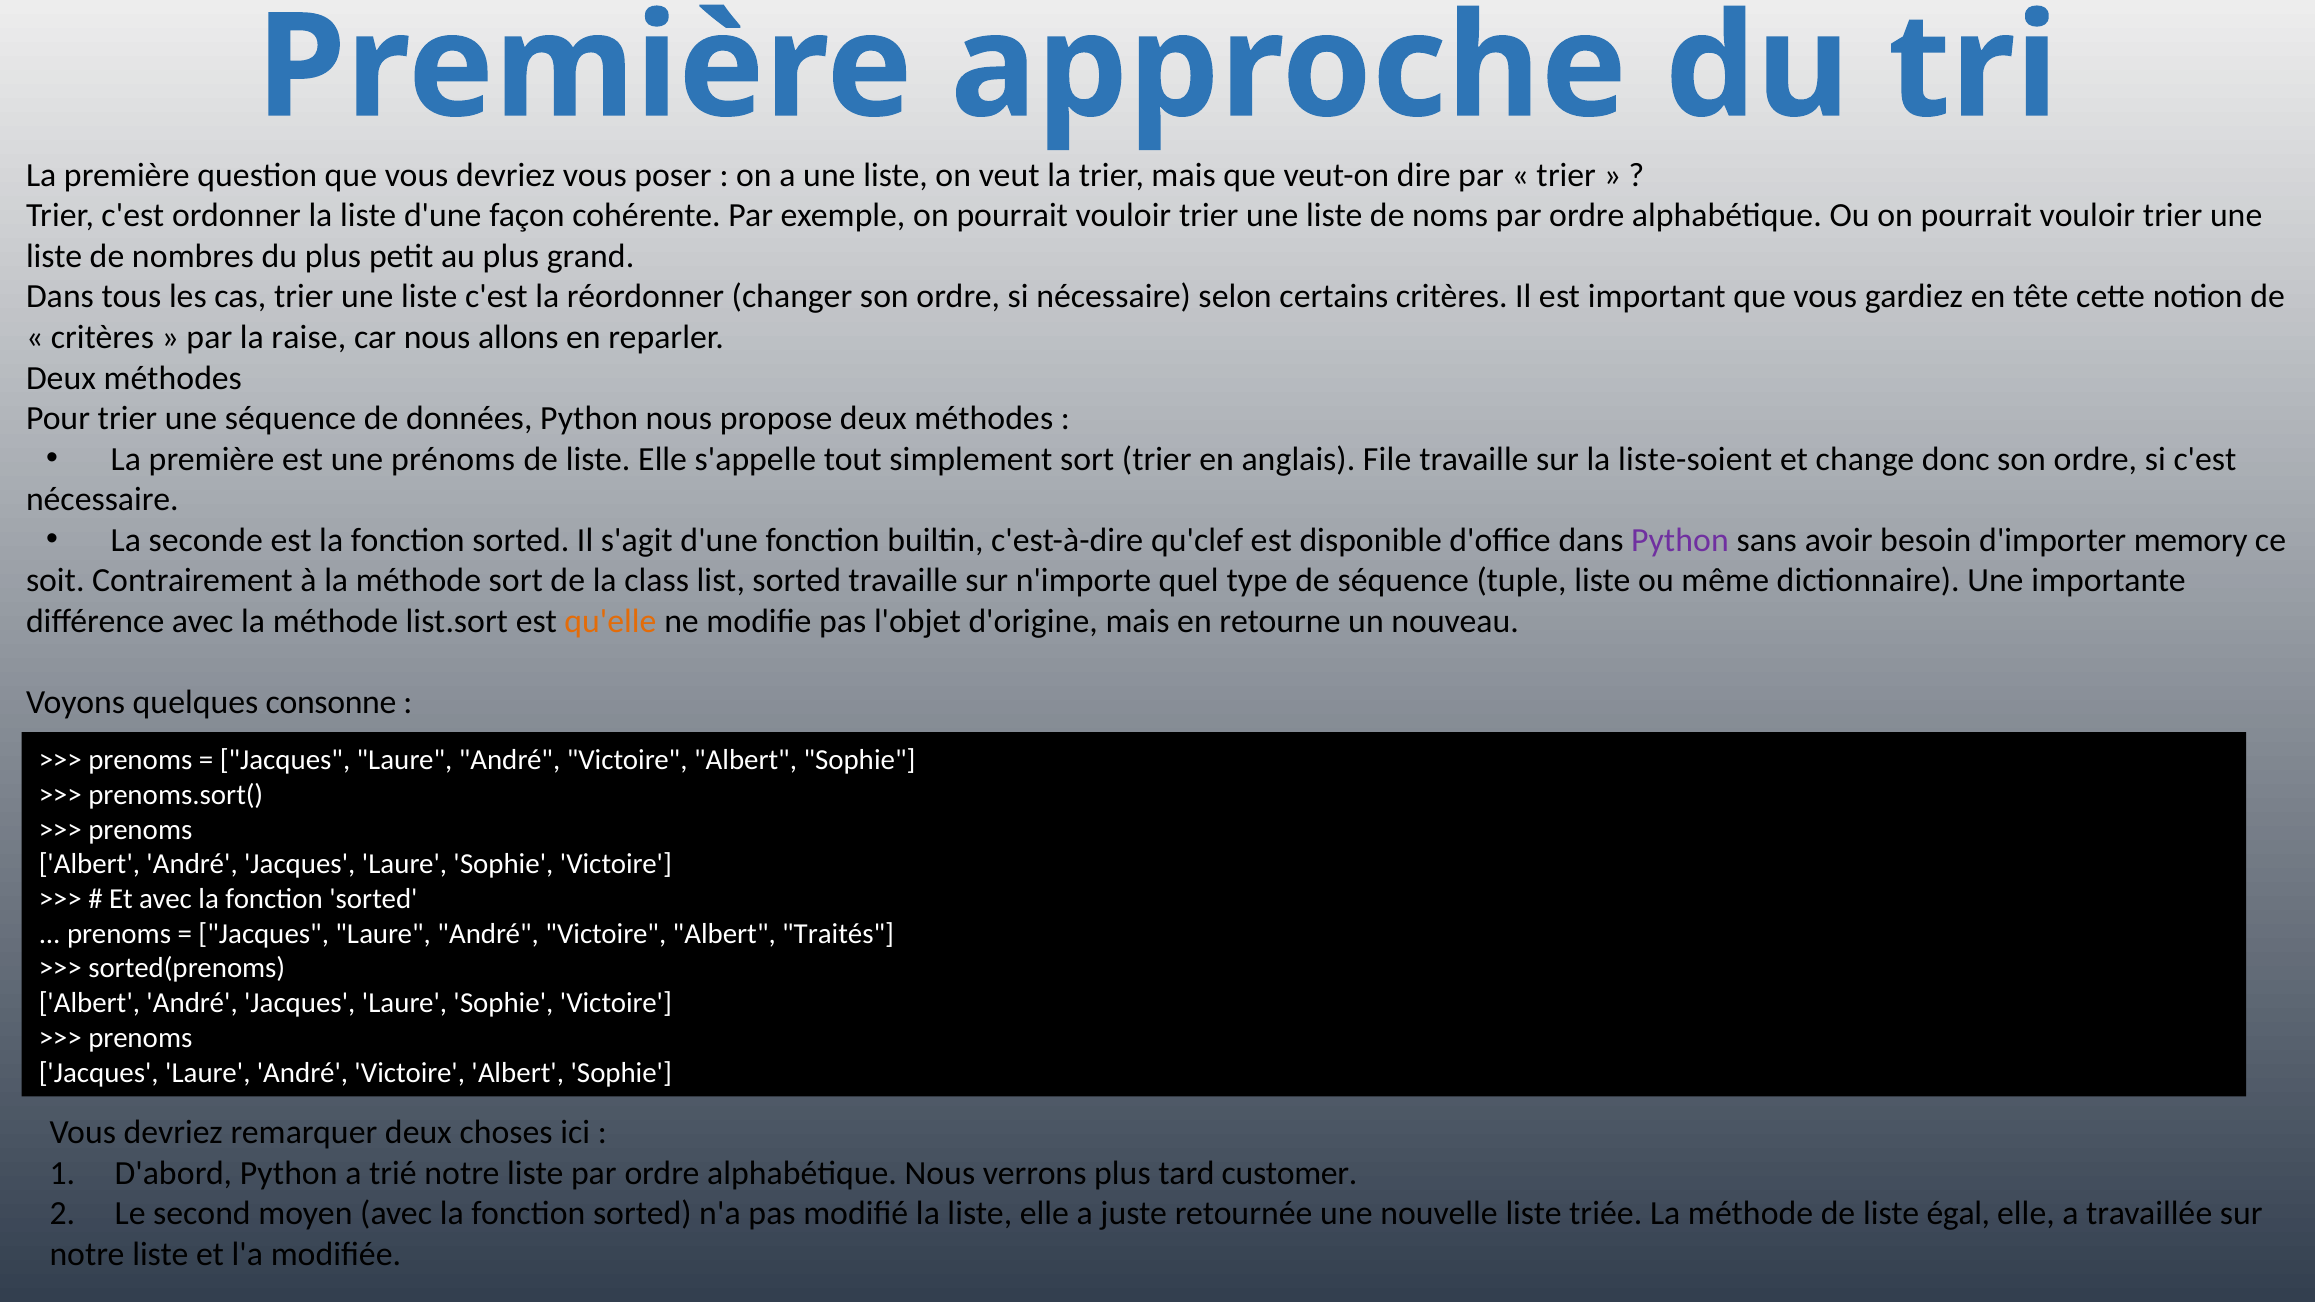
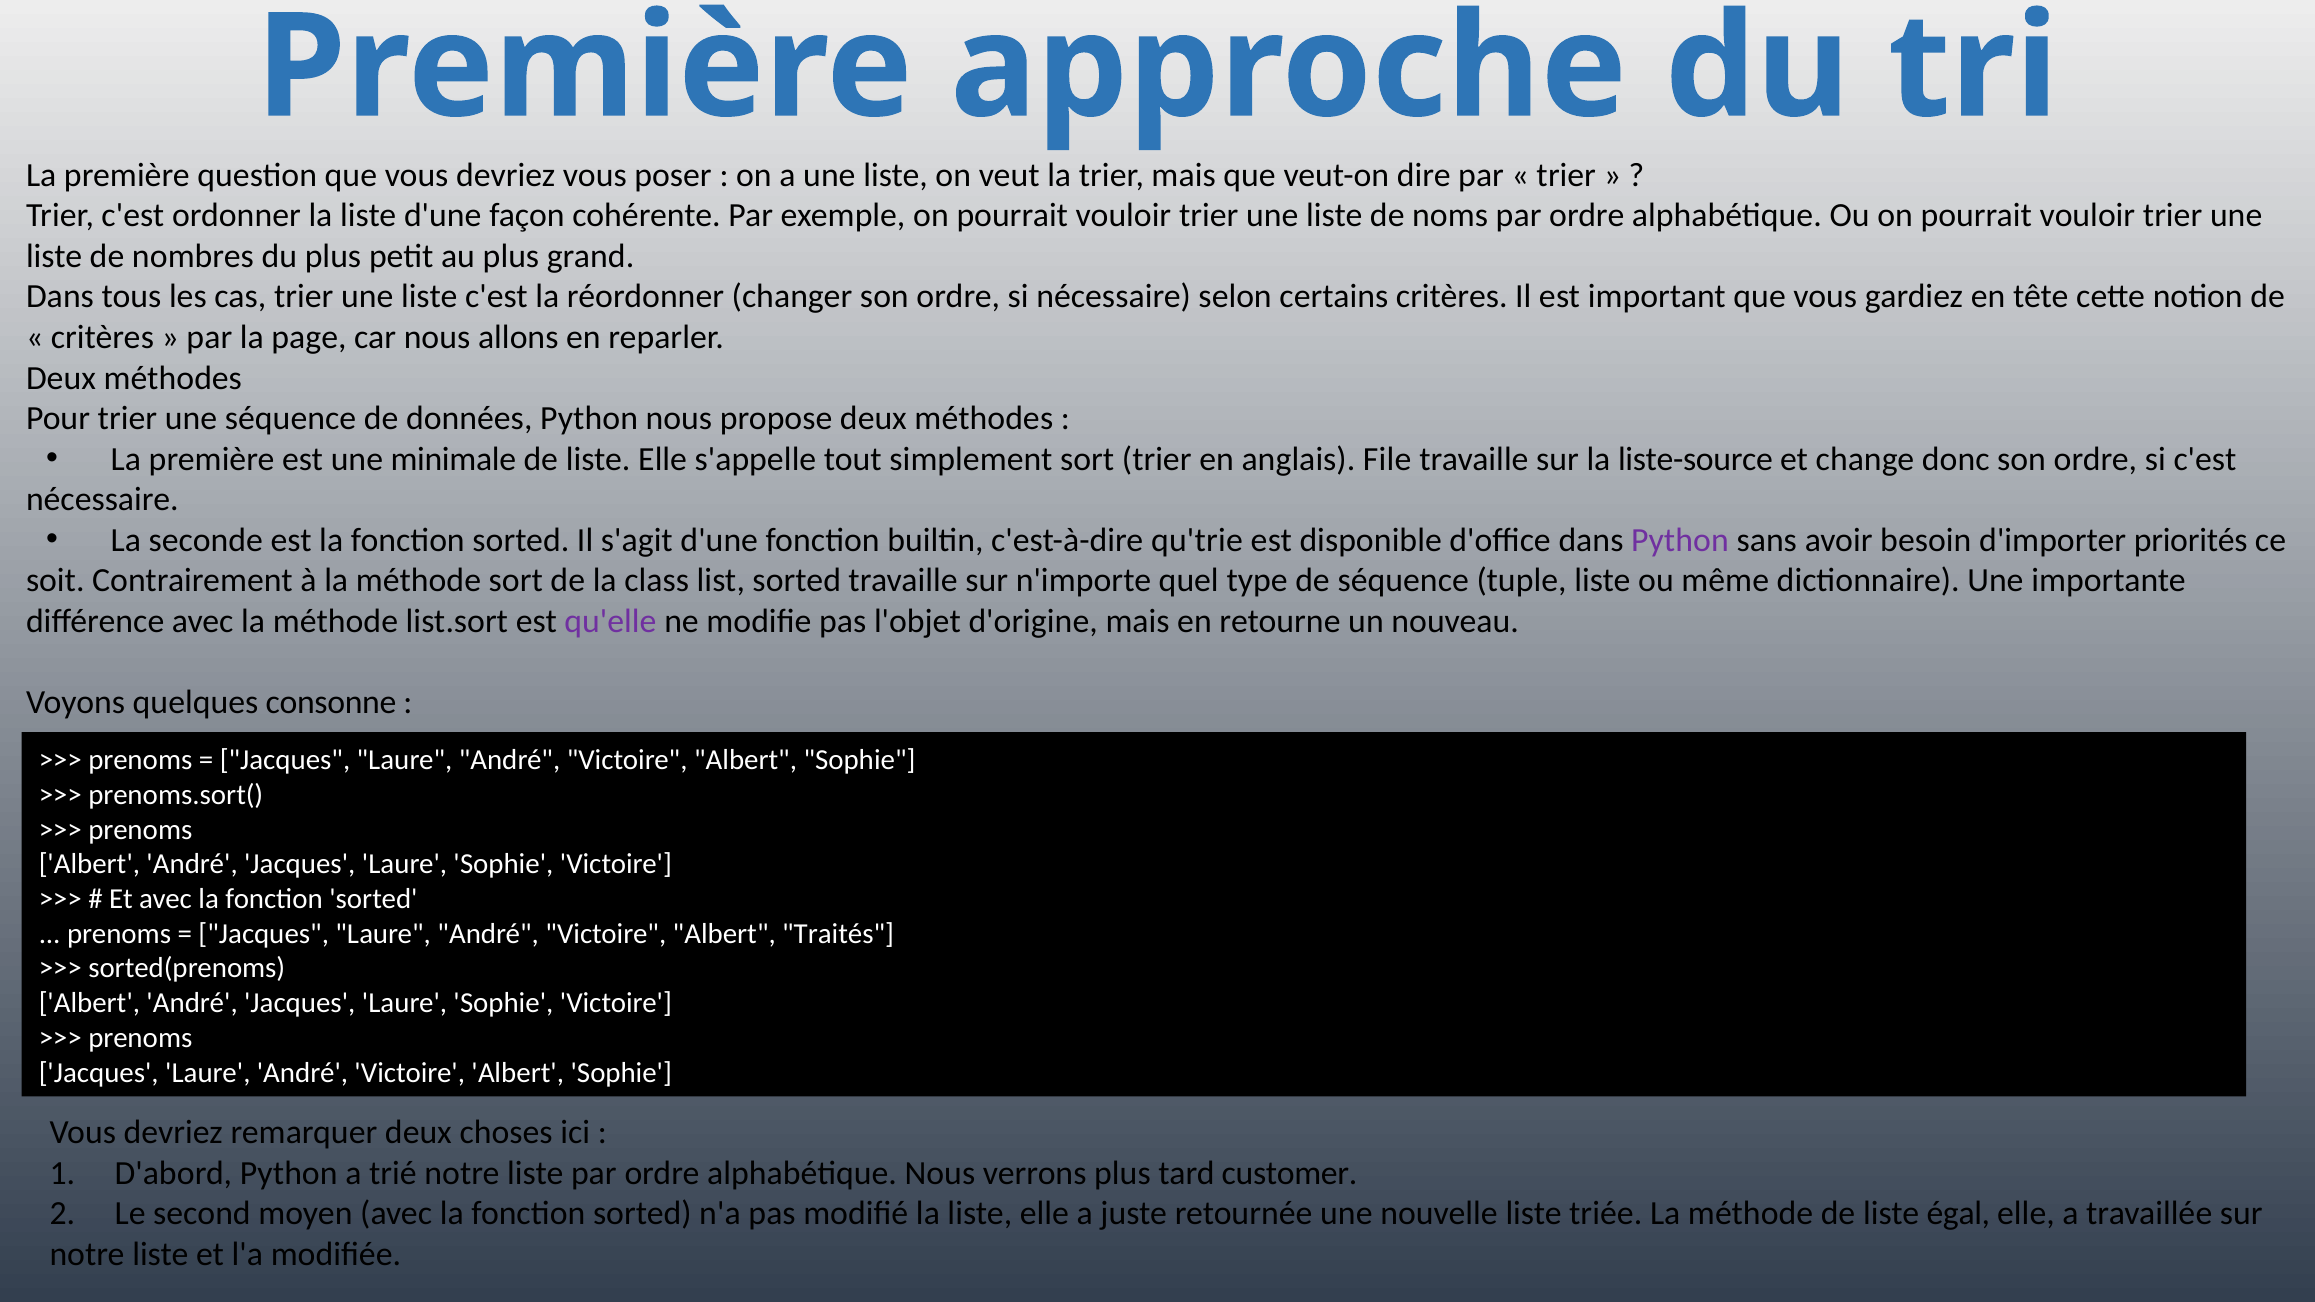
raise: raise -> page (309, 337)
prénoms: prénoms -> minimale (453, 459)
liste-soient: liste-soient -> liste-source (1695, 459)
qu'clef: qu'clef -> qu'trie (1197, 540)
memory: memory -> priorités (2191, 540)
qu'elle colour: orange -> purple (610, 621)
